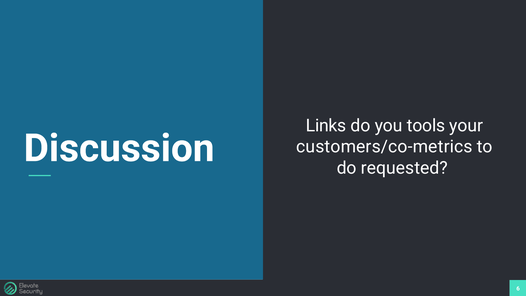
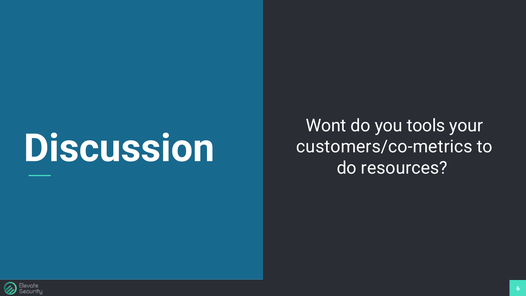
Links: Links -> Wont (326, 126)
requested: requested -> resources (404, 168)
